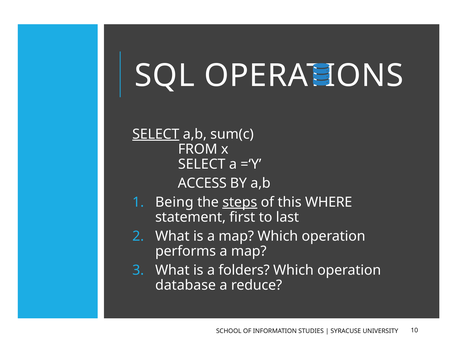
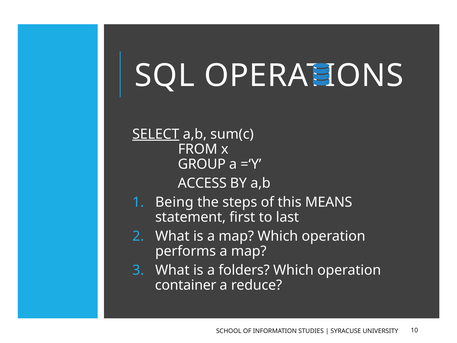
SELECT: SELECT -> GROUP (202, 164)
steps underline: present -> none (240, 202)
WHERE: WHERE -> MEANS (329, 202)
database: database -> container (186, 285)
